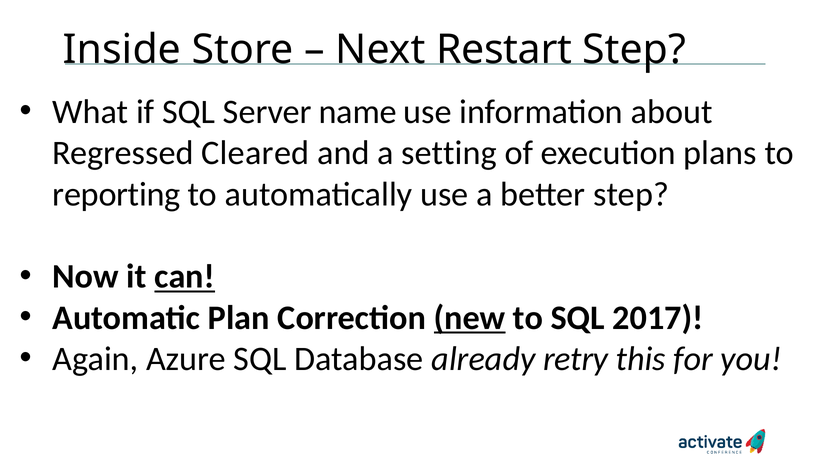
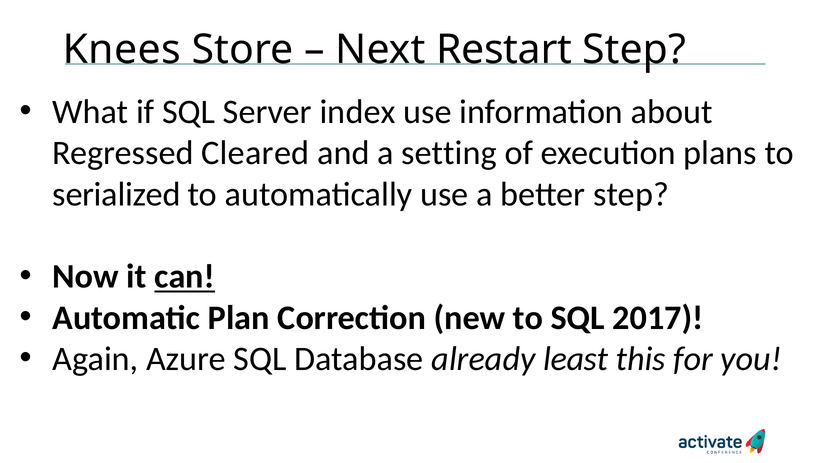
Inside: Inside -> Knees (122, 50)
name: name -> index (358, 112)
reporting: reporting -> serialized (116, 194)
new underline: present -> none (470, 317)
retry: retry -> least (576, 358)
